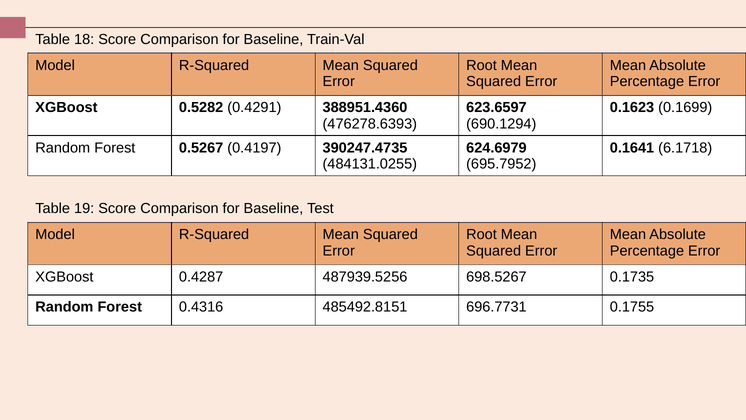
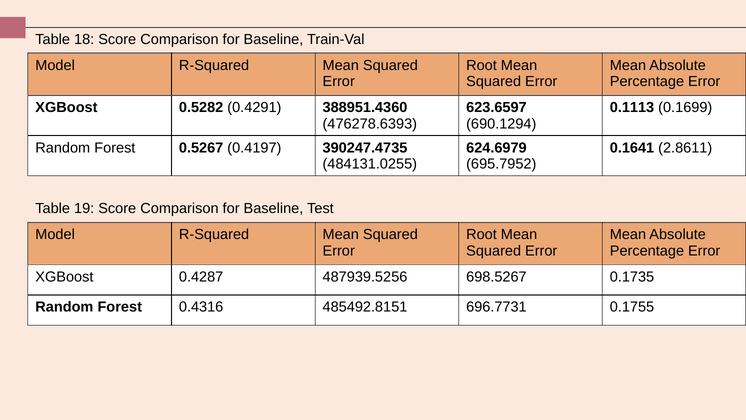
0.1623: 0.1623 -> 0.1113 (632, 107)
6.1718: 6.1718 -> 2.8611 (685, 148)
